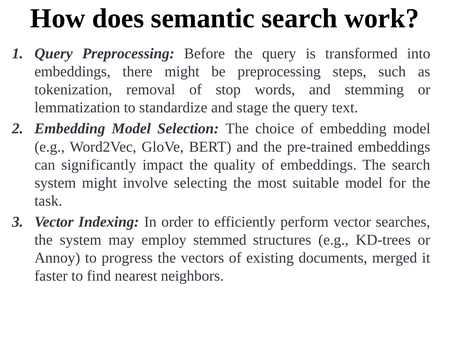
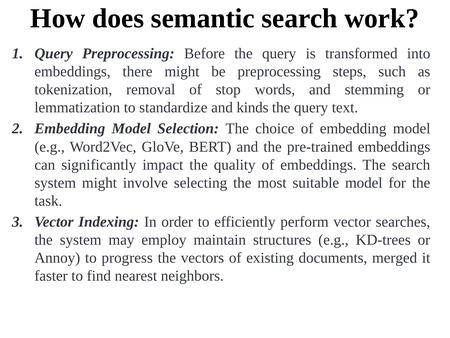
stage: stage -> kinds (252, 108)
stemmed: stemmed -> maintain (220, 240)
